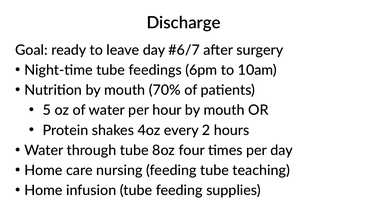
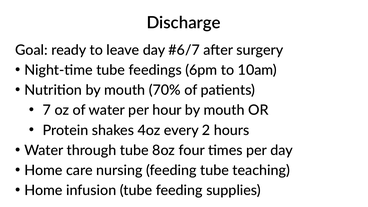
5: 5 -> 7 (47, 110)
